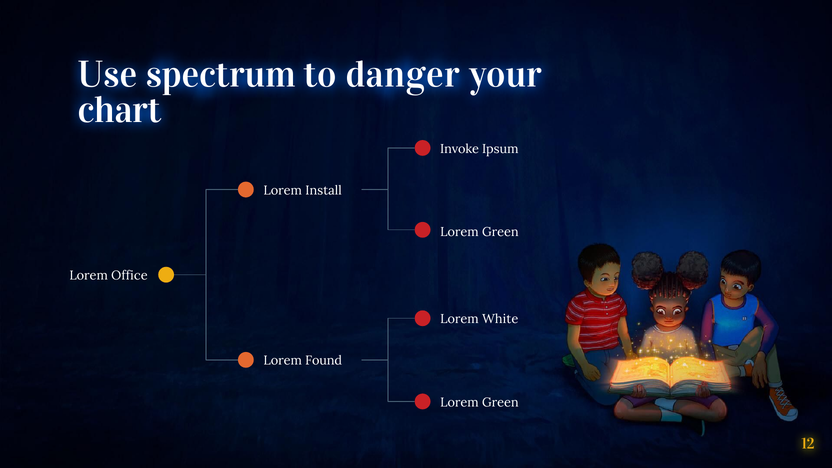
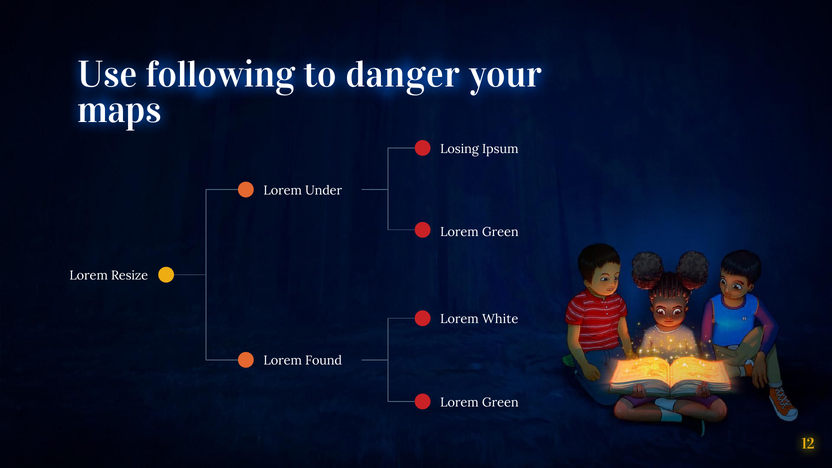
spectrum: spectrum -> following (221, 75)
chart: chart -> maps (119, 110)
Invoke: Invoke -> Losing (460, 149)
Install: Install -> Under (324, 190)
Office: Office -> Resize (130, 276)
